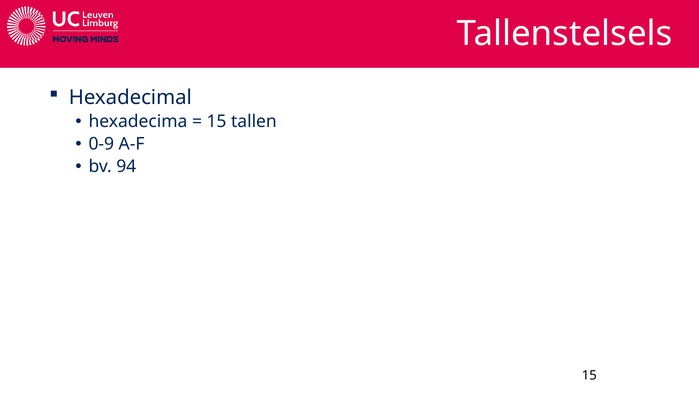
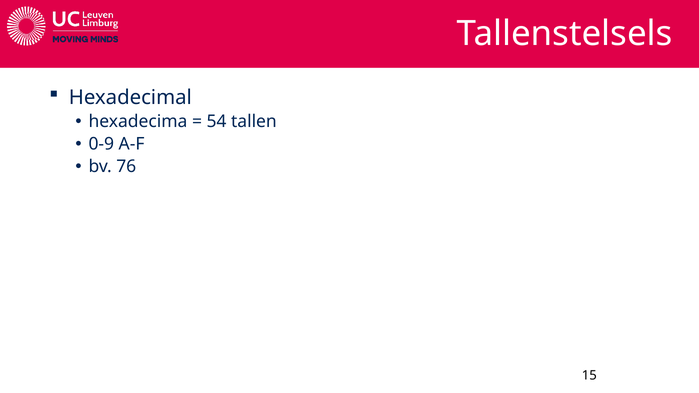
15: 15 -> 54 (216, 122)
94: 94 -> 76 (126, 167)
